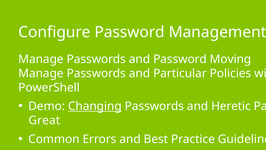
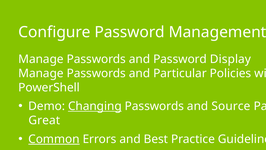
Moving: Moving -> Display (230, 59)
Heretic: Heretic -> Source (231, 106)
Common underline: none -> present (54, 139)
